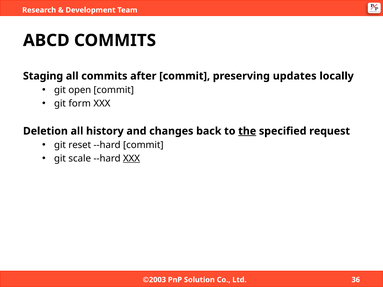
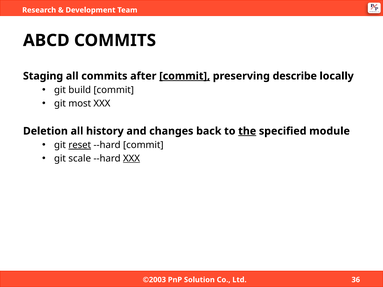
commit underline: none -> present (185, 76)
updates: updates -> describe (295, 76)
open: open -> build (80, 90)
form: form -> most (80, 103)
request: request -> module (330, 131)
reset underline: none -> present (80, 145)
